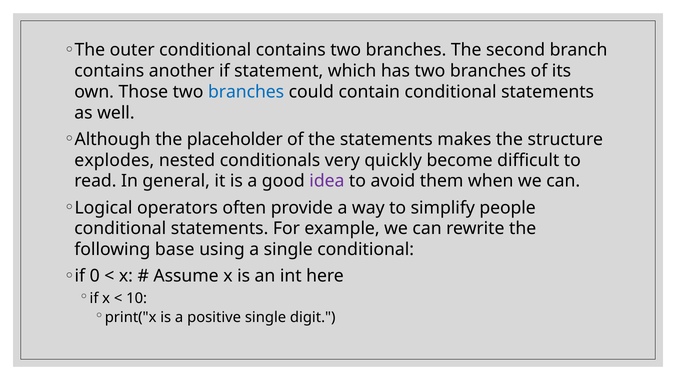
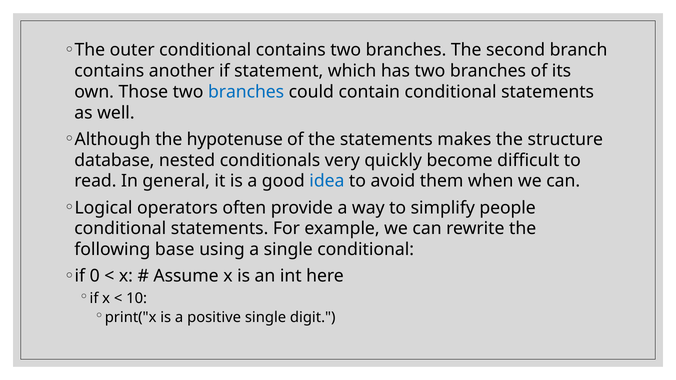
placeholder: placeholder -> hypotenuse (235, 140)
explodes: explodes -> database (114, 160)
idea colour: purple -> blue (327, 181)
